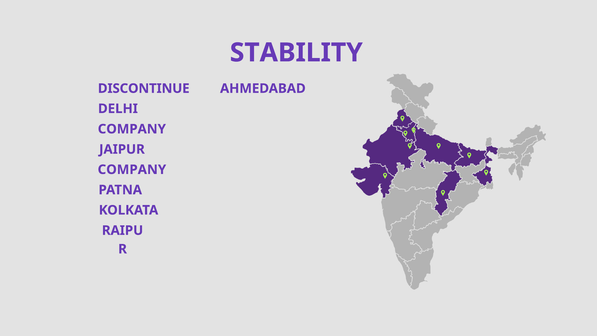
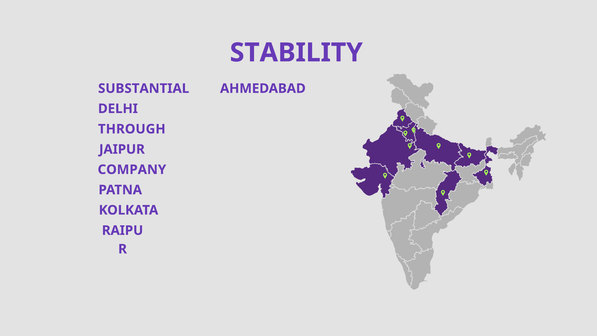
DISCONTINUE: DISCONTINUE -> SUBSTANTIAL (144, 88)
COMPANY: COMPANY -> THROUGH (132, 129)
